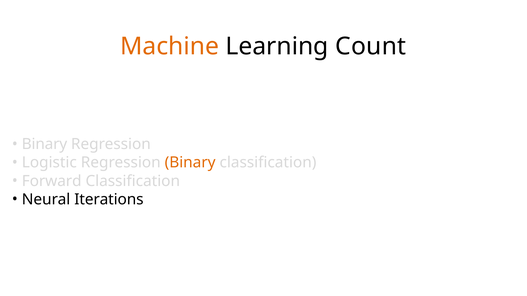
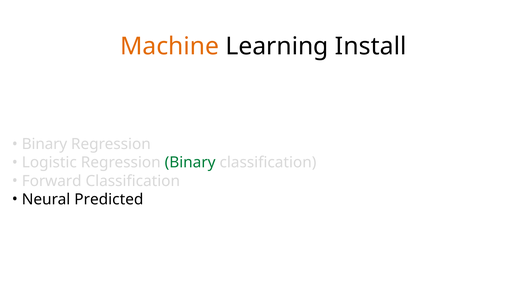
Count: Count -> Install (371, 46)
Binary colour: orange -> green (190, 163)
Iterations: Iterations -> Predicted (109, 200)
